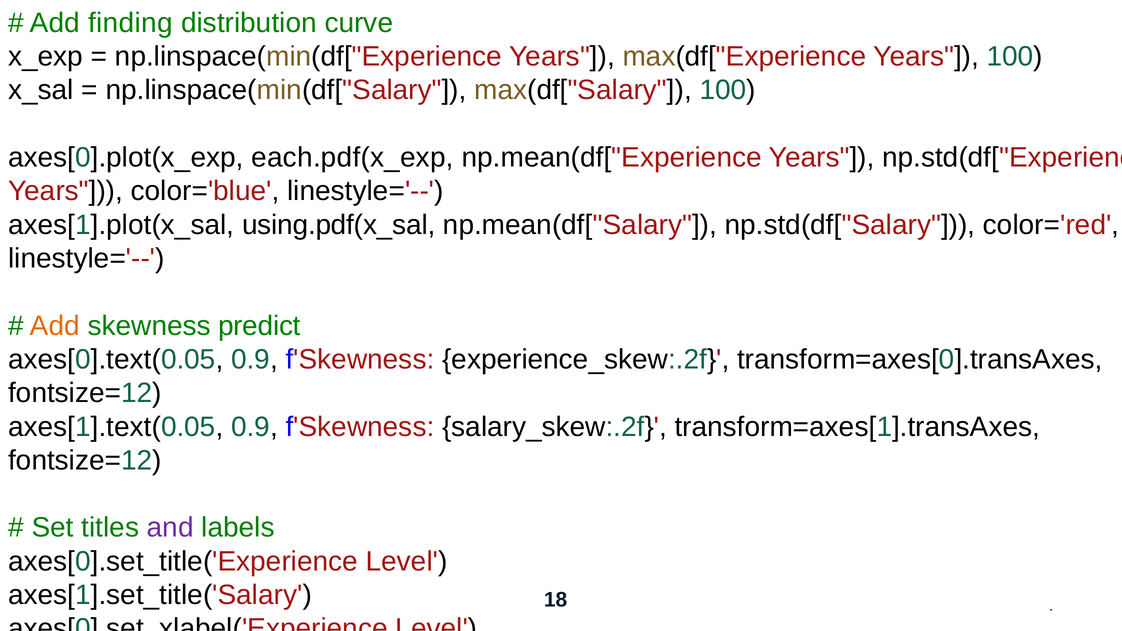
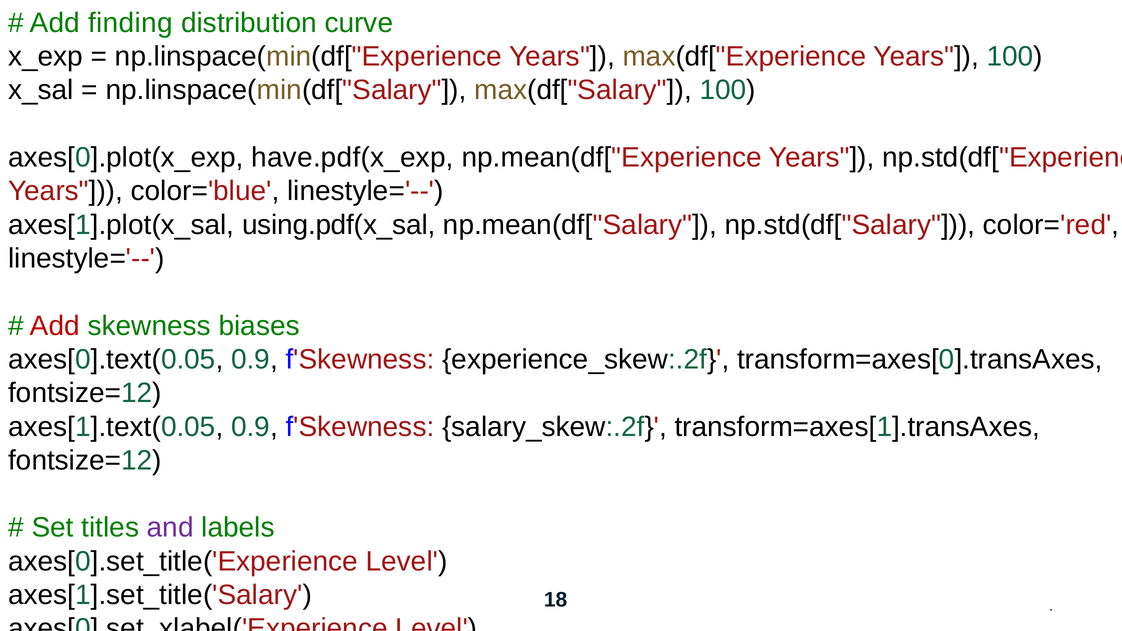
each.pdf(x_exp: each.pdf(x_exp -> have.pdf(x_exp (353, 158)
Add colour: orange -> red (55, 326)
predict: predict -> biases (259, 326)
